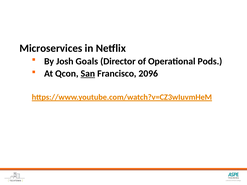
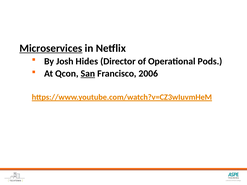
Microservices underline: none -> present (51, 48)
Goals: Goals -> Hides (87, 61)
2096: 2096 -> 2006 (148, 74)
